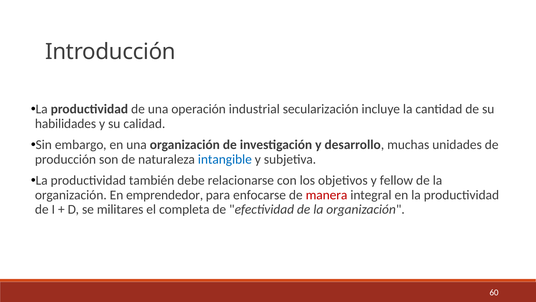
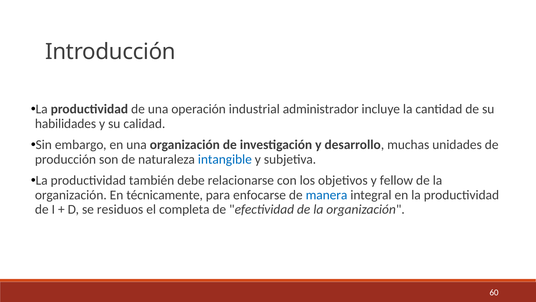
secularización: secularización -> administrador (321, 109)
emprendedor: emprendedor -> técnicamente (165, 195)
manera colour: red -> blue (327, 195)
militares: militares -> residuos (120, 209)
